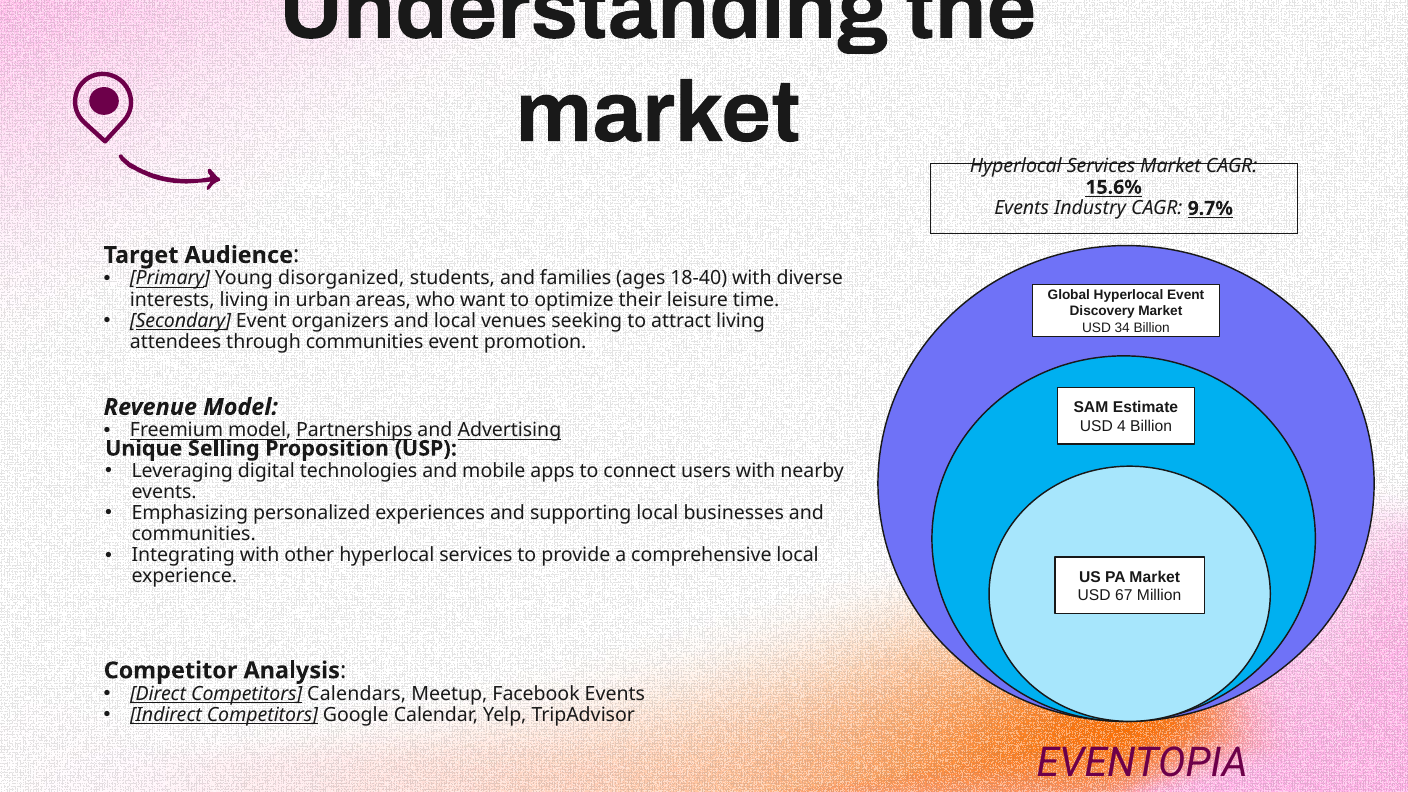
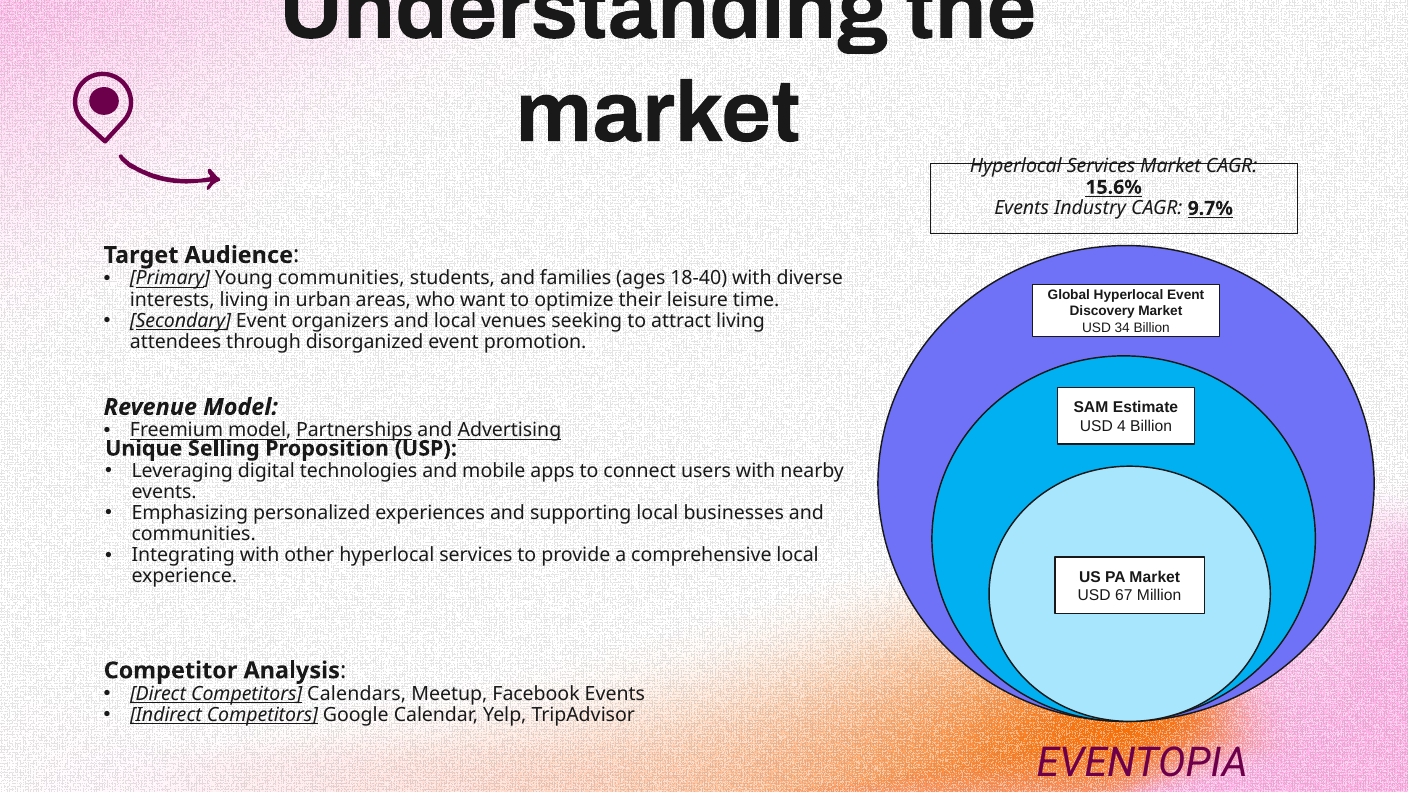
Young disorganized: disorganized -> communities (341, 278)
through communities: communities -> disorganized (365, 342)
